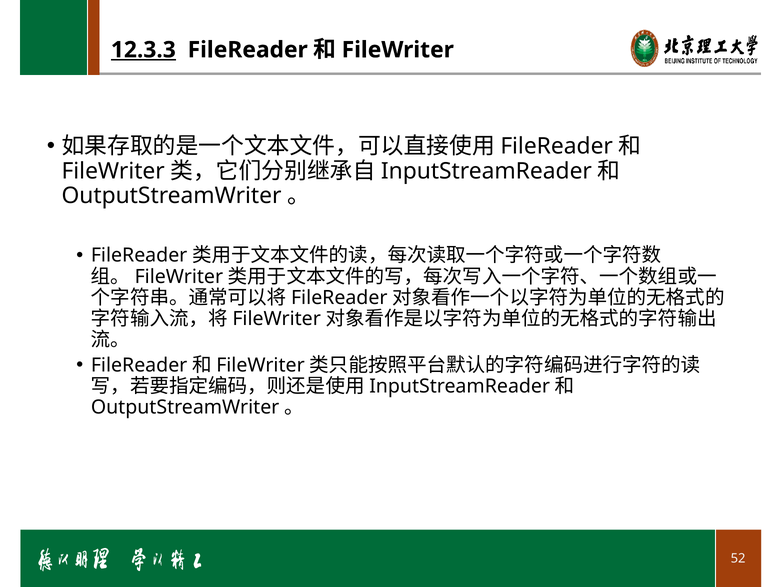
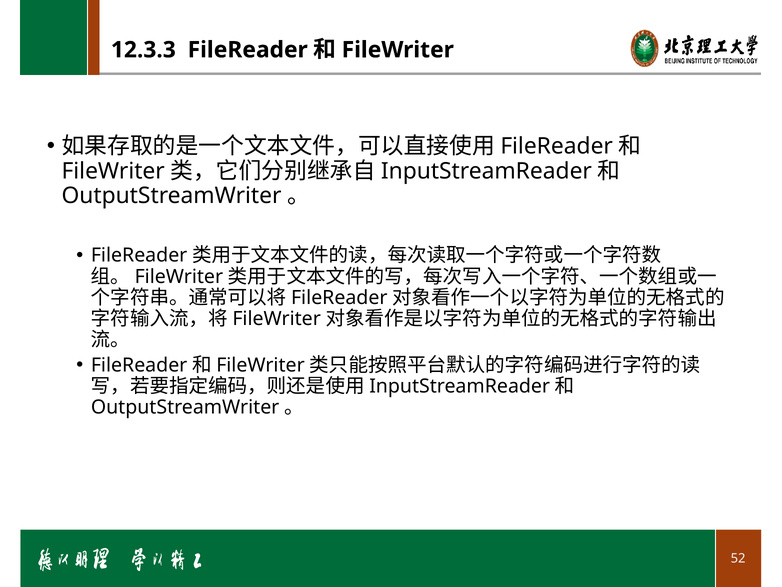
12.3.3 underline: present -> none (143, 50)
